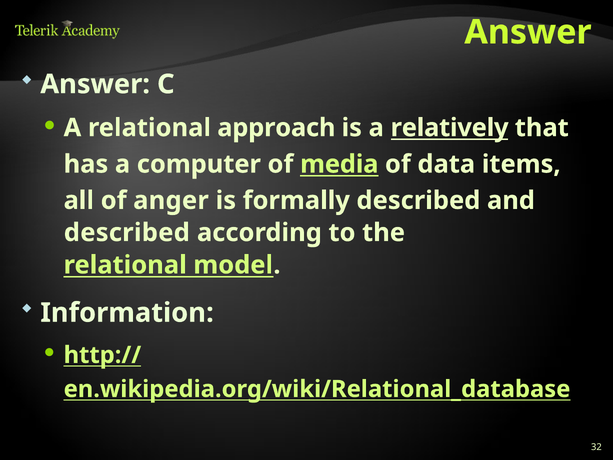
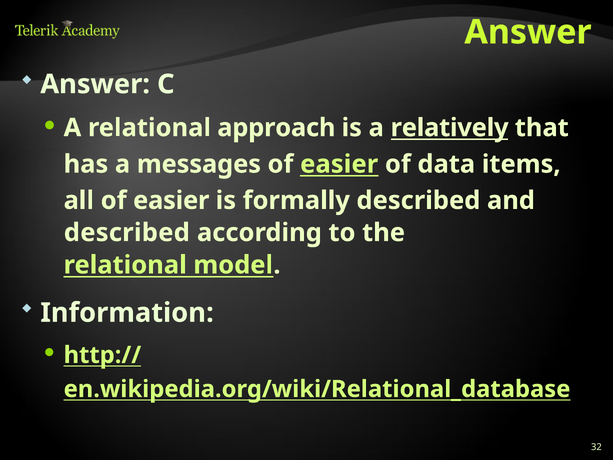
computer: computer -> messages (199, 164)
media: media -> easier (339, 164)
all of anger: anger -> easier (171, 200)
